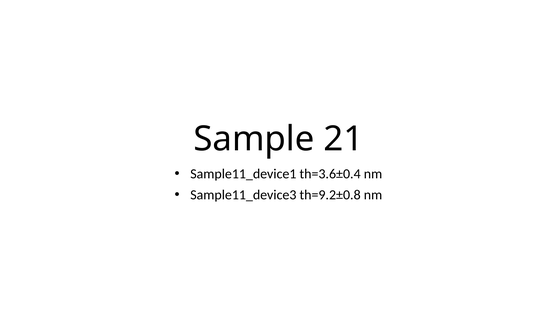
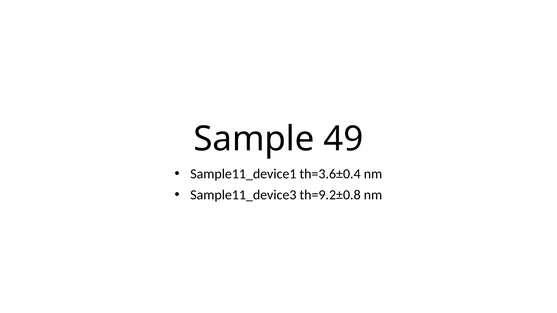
21: 21 -> 49 (344, 139)
